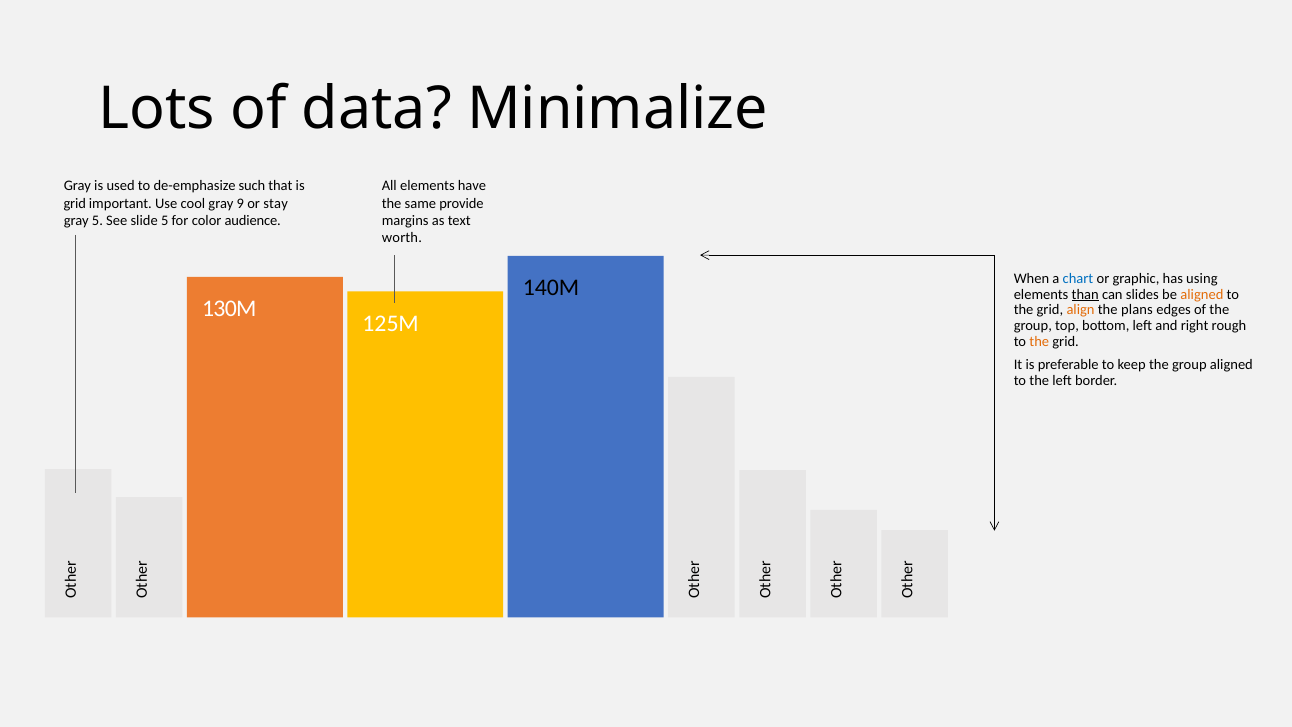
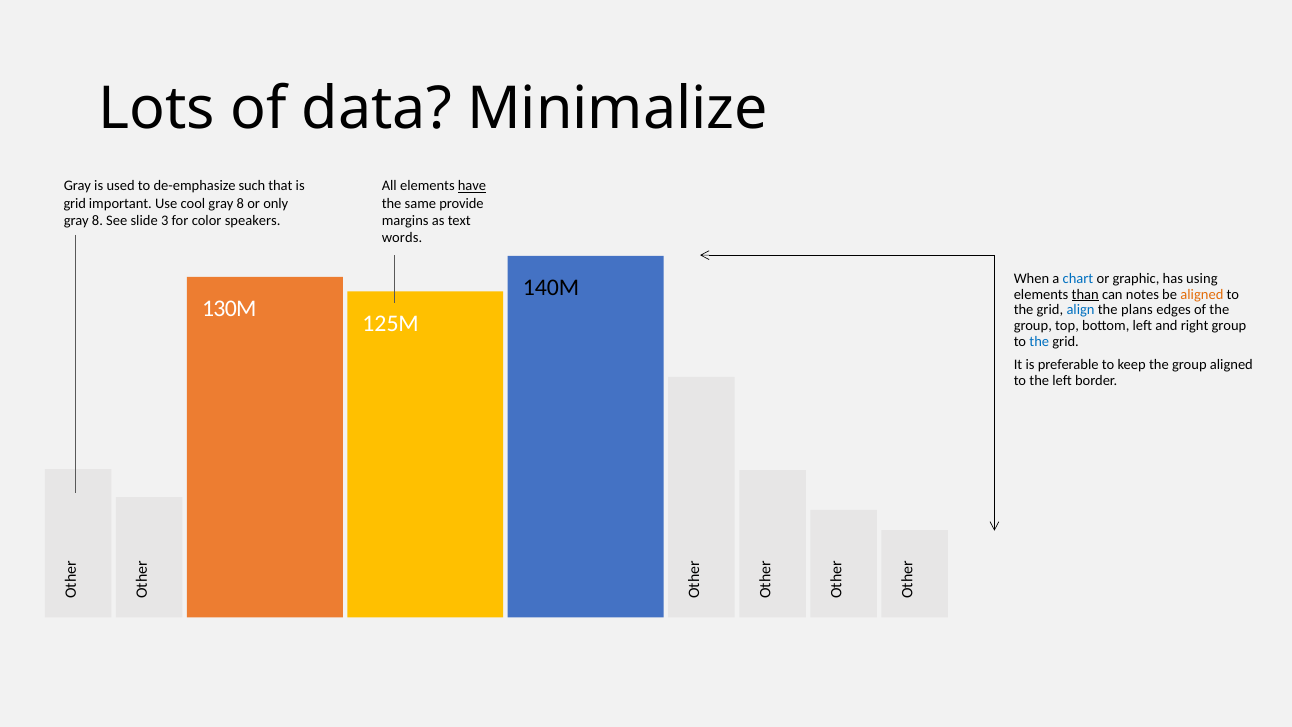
have underline: none -> present (472, 186)
cool gray 9: 9 -> 8 (240, 203)
stay: stay -> only (276, 203)
5: 5 -> 8 (97, 221)
slide 5: 5 -> 3 (165, 221)
audience: audience -> speakers (253, 221)
worth: worth -> words (402, 238)
slides: slides -> notes (1142, 294)
align colour: orange -> blue (1081, 310)
right rough: rough -> group (1229, 326)
the colour: orange -> blue (1039, 341)
